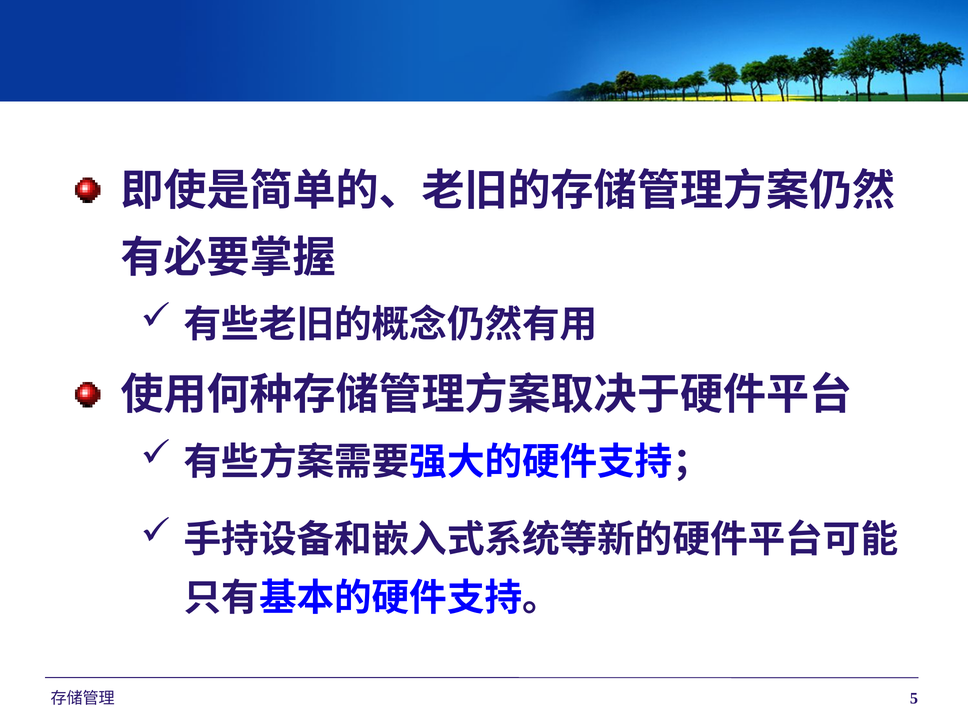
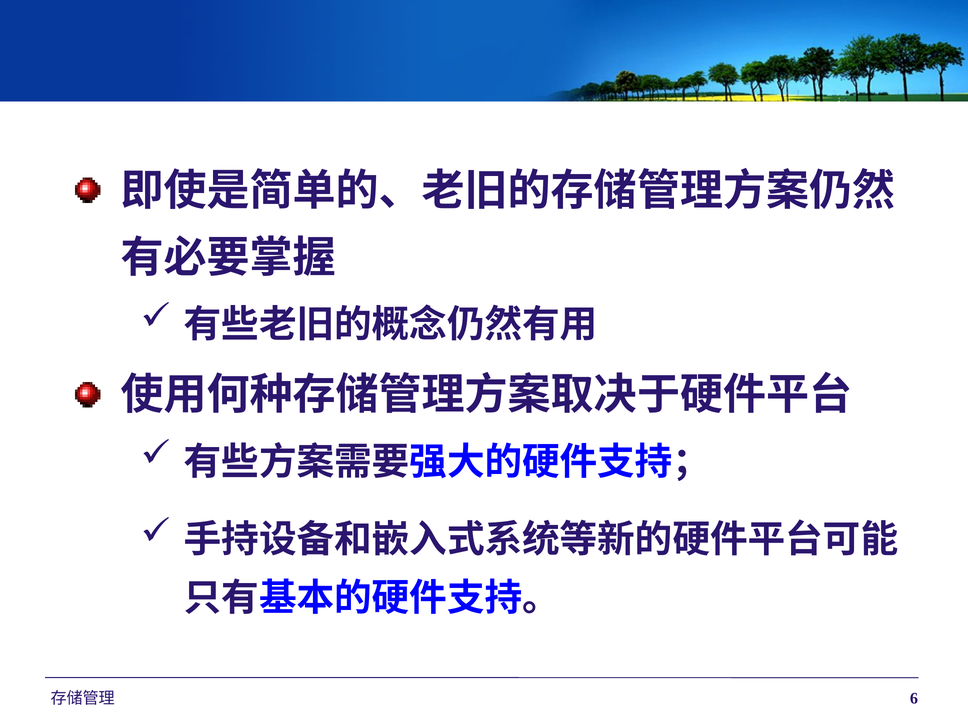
5: 5 -> 6 (914, 698)
